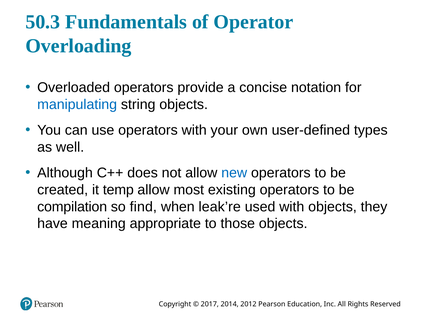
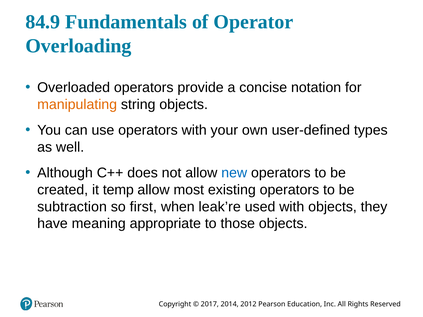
50.3: 50.3 -> 84.9 (43, 22)
manipulating colour: blue -> orange (77, 105)
compilation: compilation -> subtraction (72, 207)
find: find -> first (143, 207)
